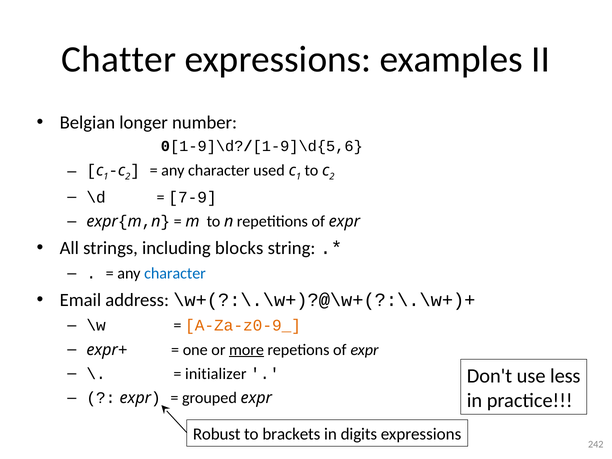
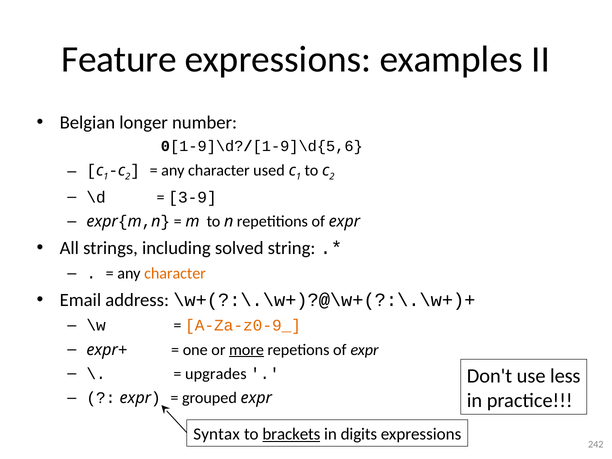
Chatter: Chatter -> Feature (119, 59)
7-9: 7-9 -> 3-9 (193, 197)
blocks: blocks -> solved (239, 248)
character colour: blue -> orange (175, 274)
initializer: initializer -> upgrades (216, 374)
Robust: Robust -> Syntax (217, 434)
brackets underline: none -> present (291, 434)
